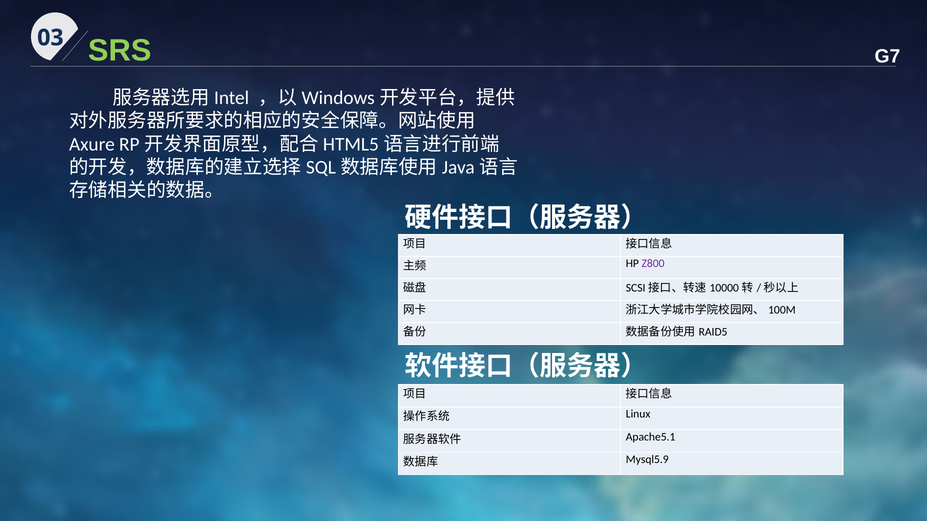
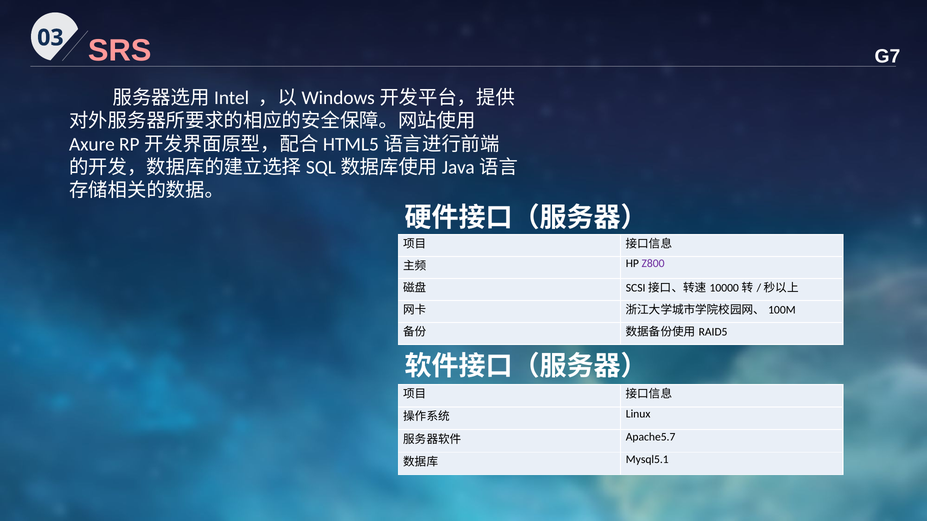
SRS colour: light green -> pink (120, 51)
Apache5.1: Apache5.1 -> Apache5.7 (651, 437)
Mysql5.9: Mysql5.9 -> Mysql5.1 (647, 460)
